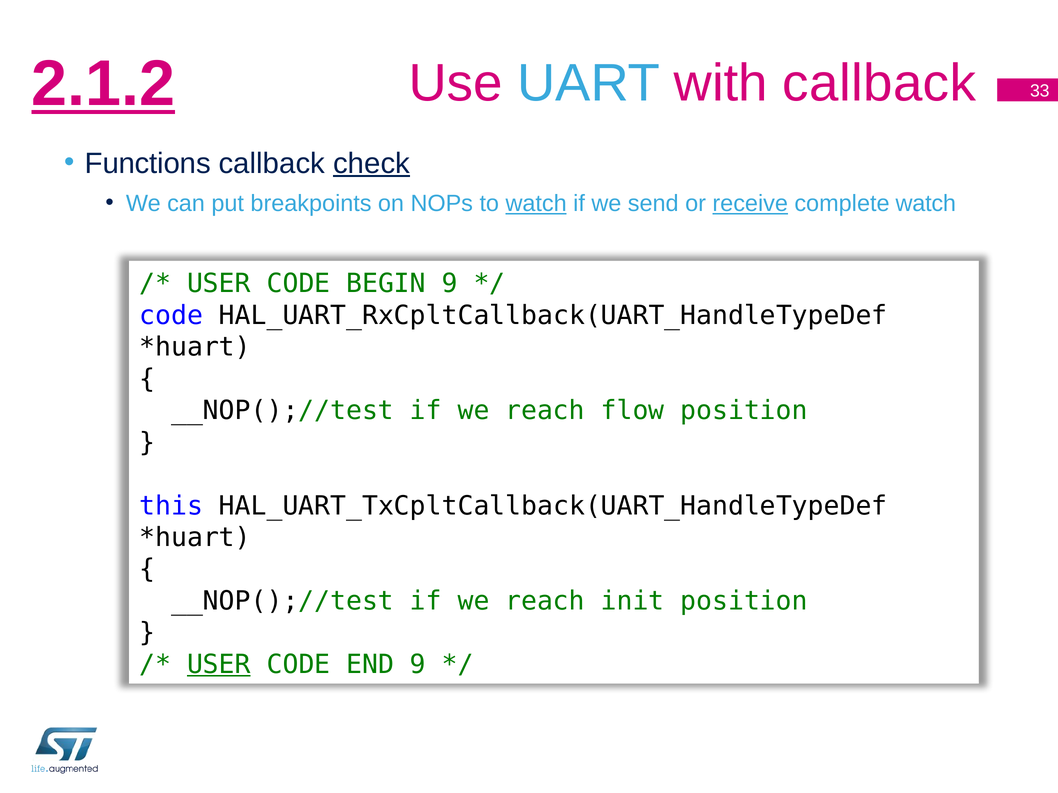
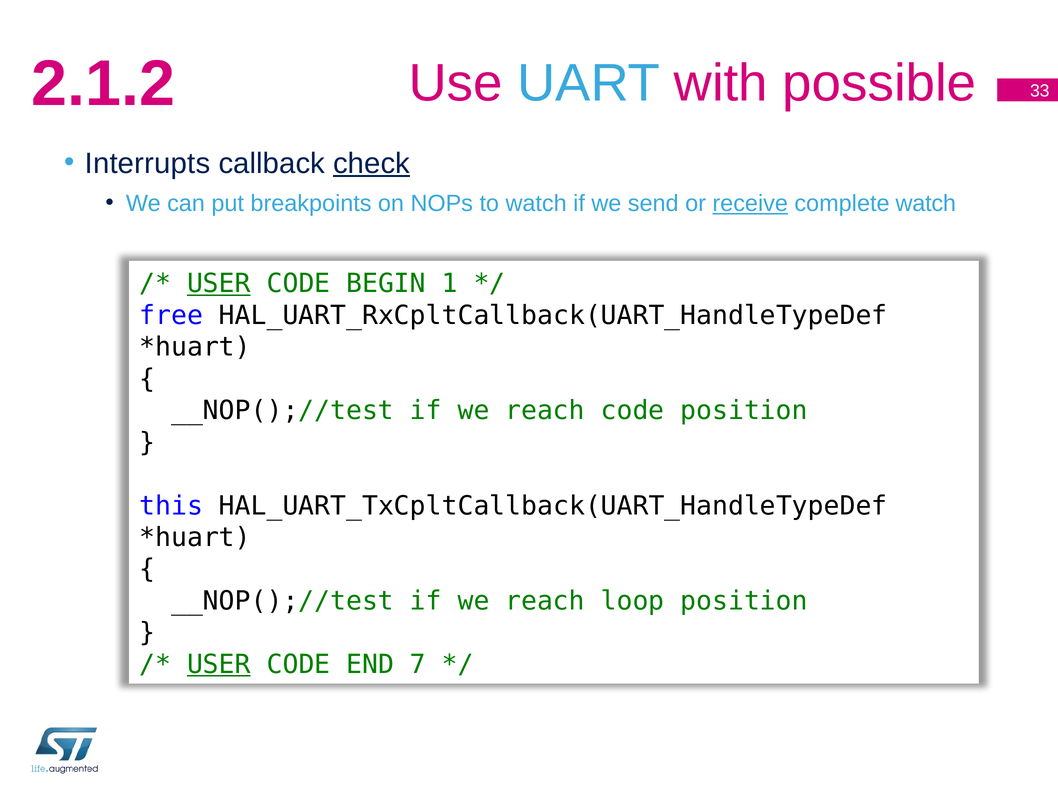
2.1.2 underline: present -> none (103, 84)
with callback: callback -> possible (879, 83)
Functions: Functions -> Interrupts (148, 163)
watch underline: present -> none (536, 204)
USER underline: none -> present (219, 284)
BEGIN 9: 9 -> 1 (450, 284)
code: code -> free (171, 316)
reach flow: flow -> code (633, 411)
init: init -> loop (633, 601)
END 9: 9 -> 7 (418, 665)
